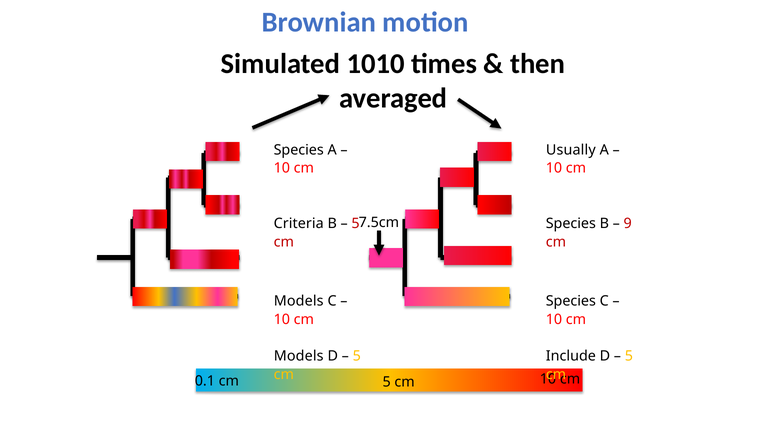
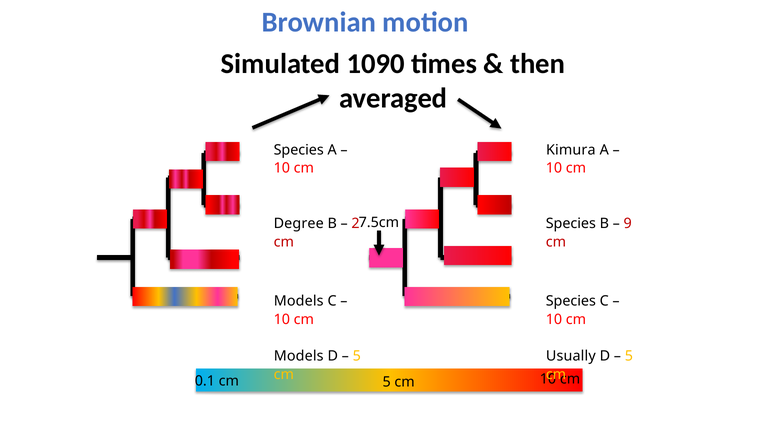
1010: 1010 -> 1090 (376, 64)
Usually: Usually -> Kimura (571, 150)
Criteria: Criteria -> Degree (299, 223)
5: 5 -> 2 (356, 223)
Include: Include -> Usually (571, 356)
